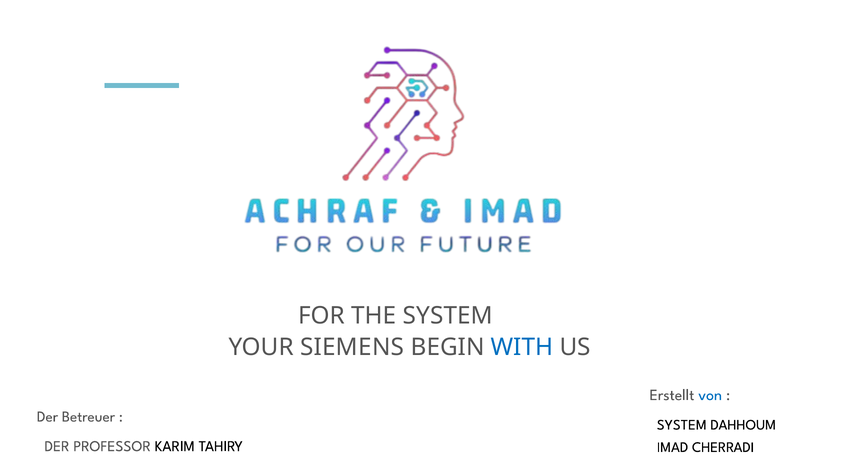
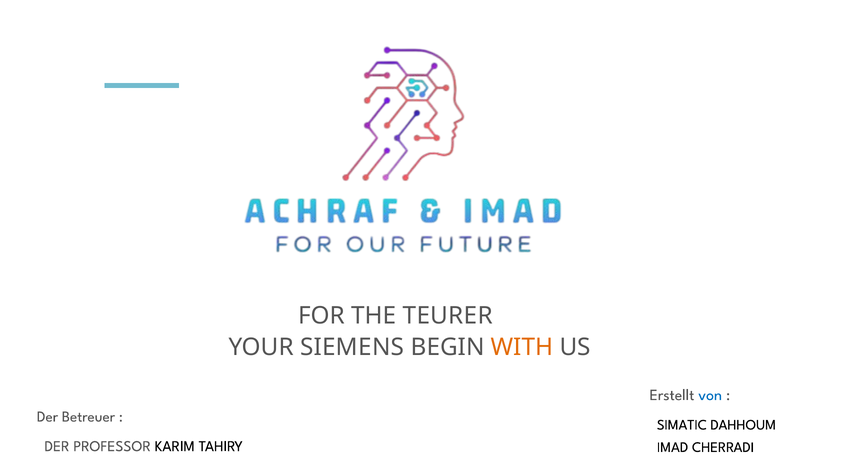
THE SYSTEM: SYSTEM -> TEURER (448, 316)
WITH colour: blue -> orange (522, 348)
SYSTEM: SYSTEM -> SIMATIC (682, 425)
